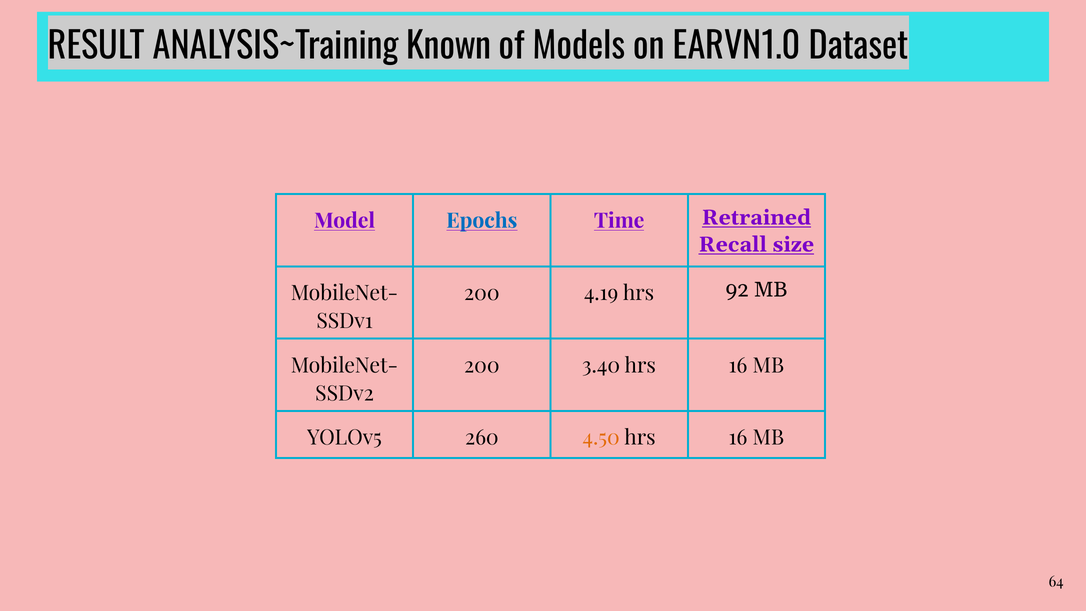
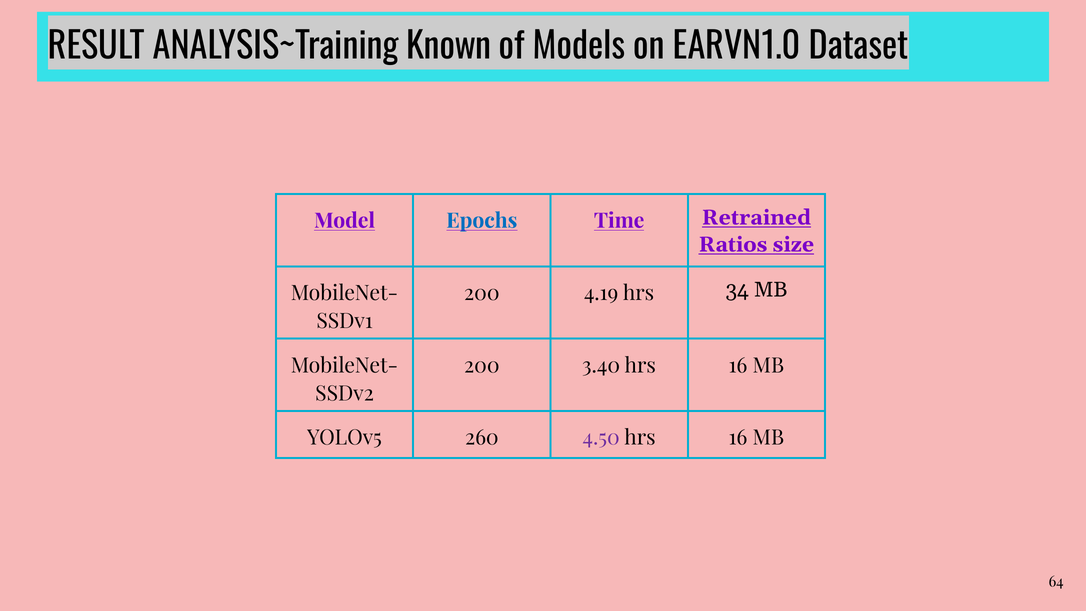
Recall: Recall -> Ratios (733, 244)
92: 92 -> 34 (737, 290)
4.50 colour: orange -> purple (601, 438)
